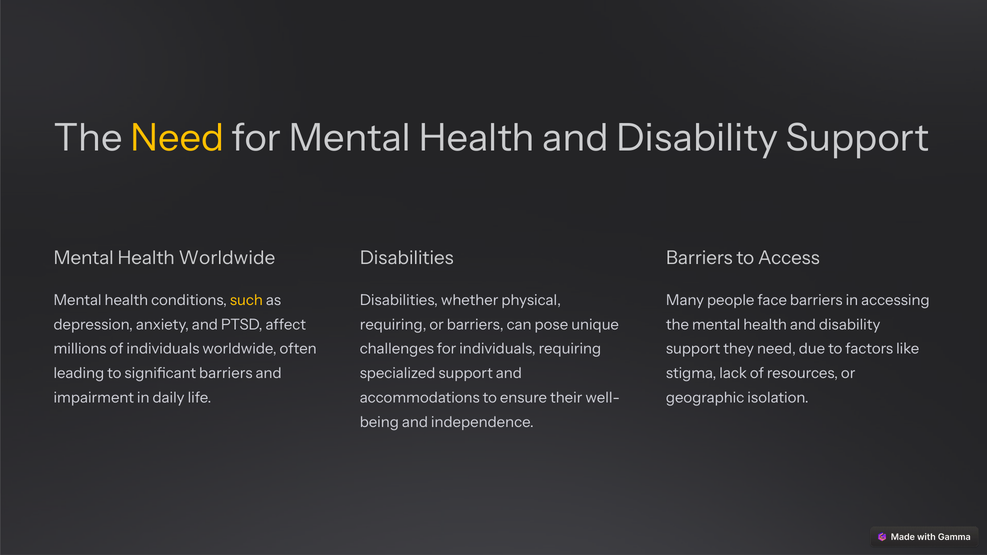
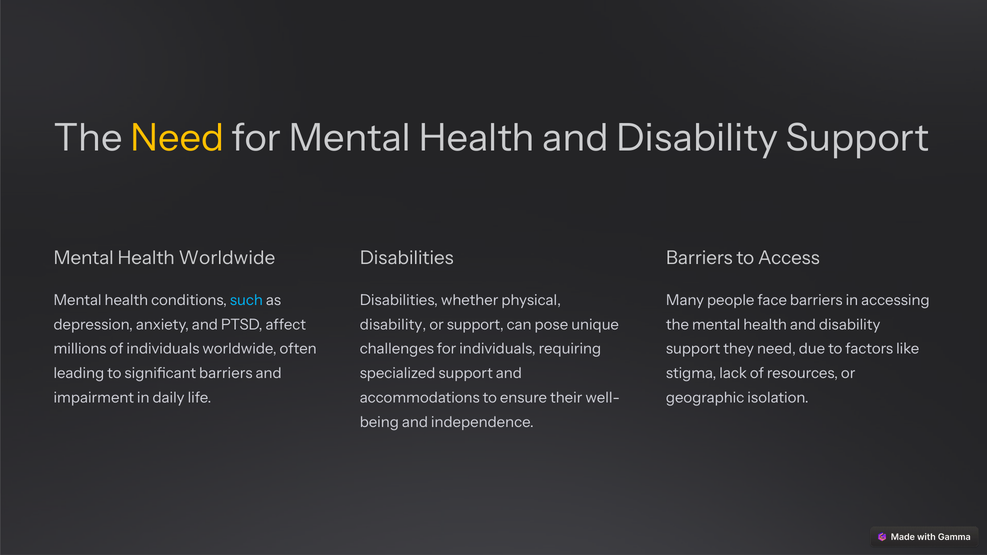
such colour: yellow -> light blue (246, 300)
requiring: requiring -> disability (393, 325)
or barriers: barriers -> support (475, 325)
